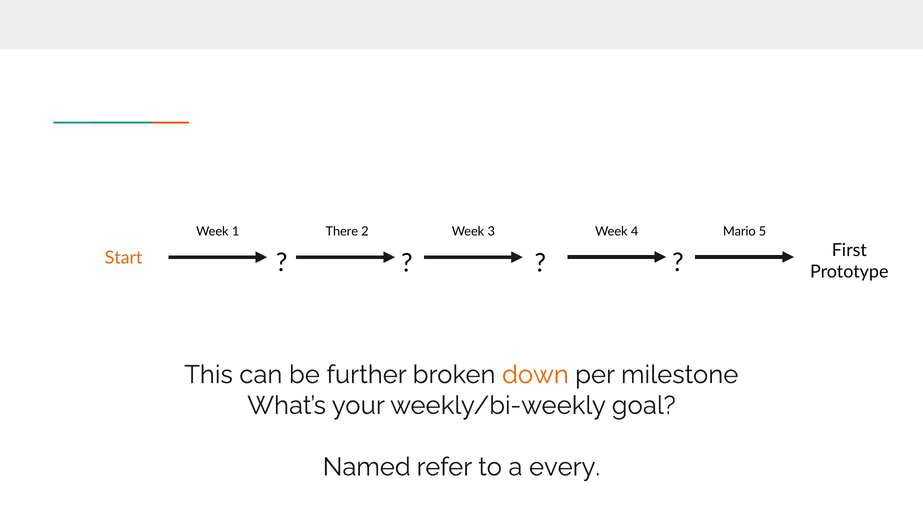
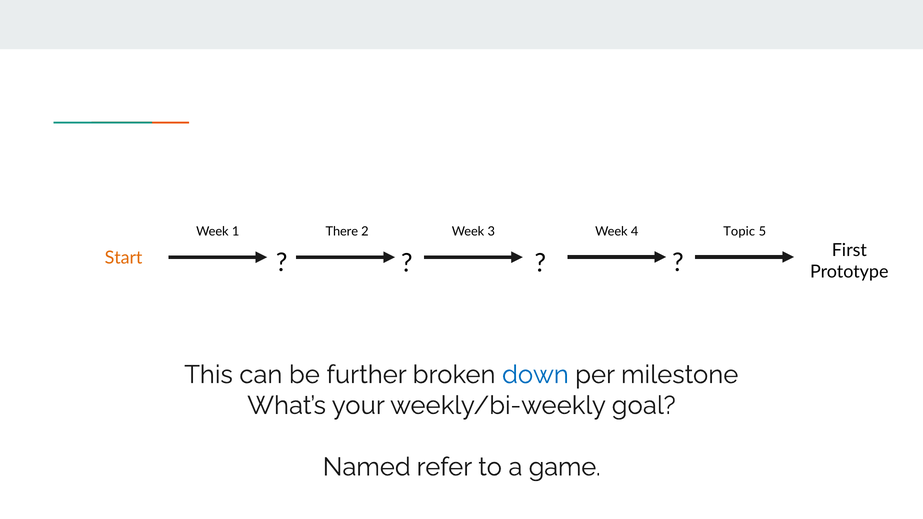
Mario: Mario -> Topic (739, 231)
down colour: orange -> blue (535, 375)
every: every -> game (565, 467)
